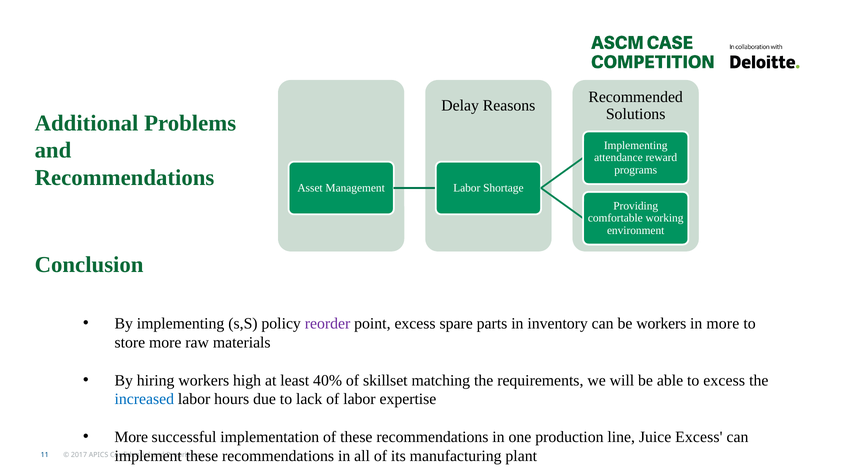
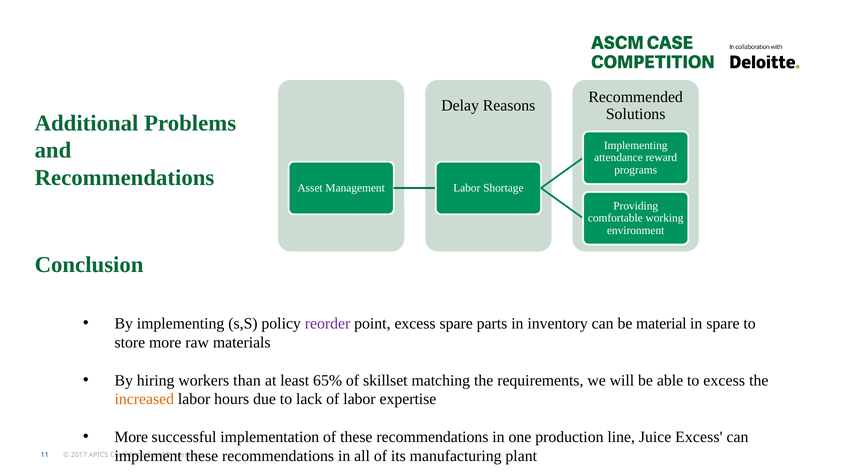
be workers: workers -> material (661, 324)
in more: more -> spare (723, 324)
high: high -> than (247, 380)
40%: 40% -> 65% (328, 380)
increased colour: blue -> orange (144, 399)
